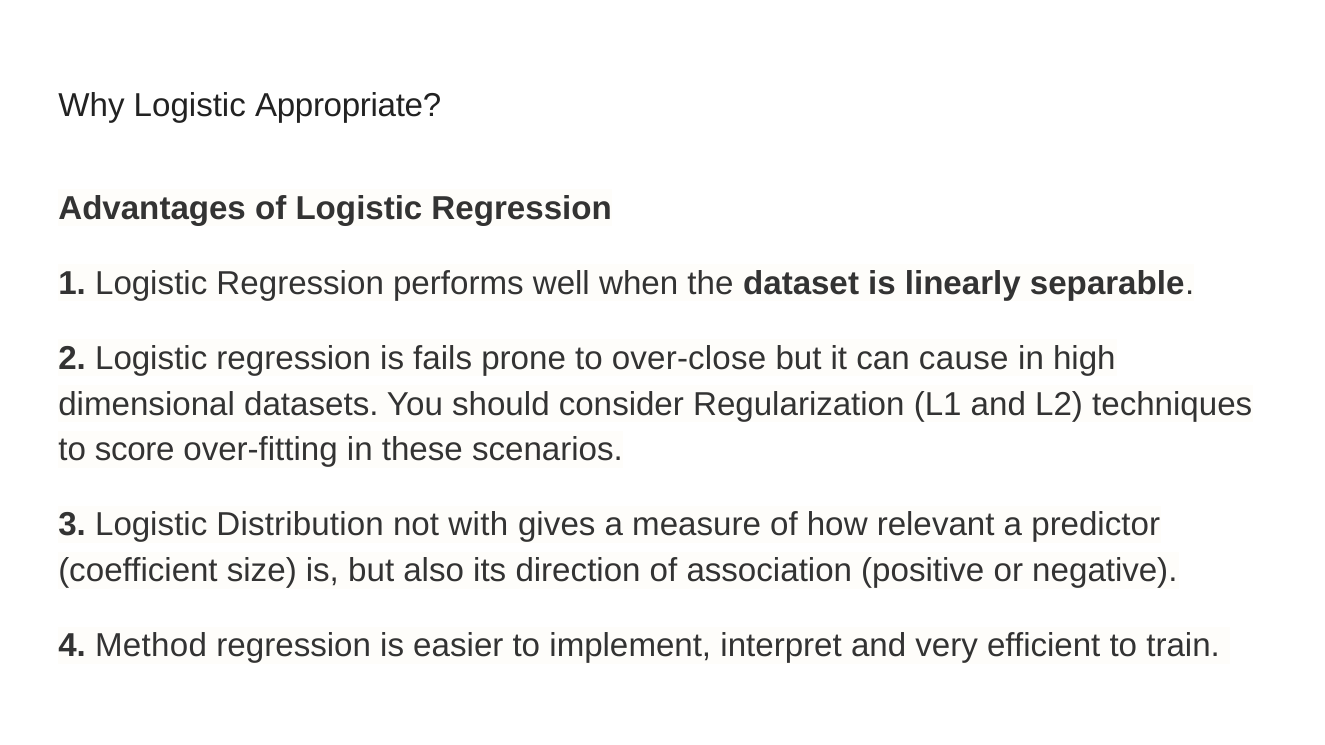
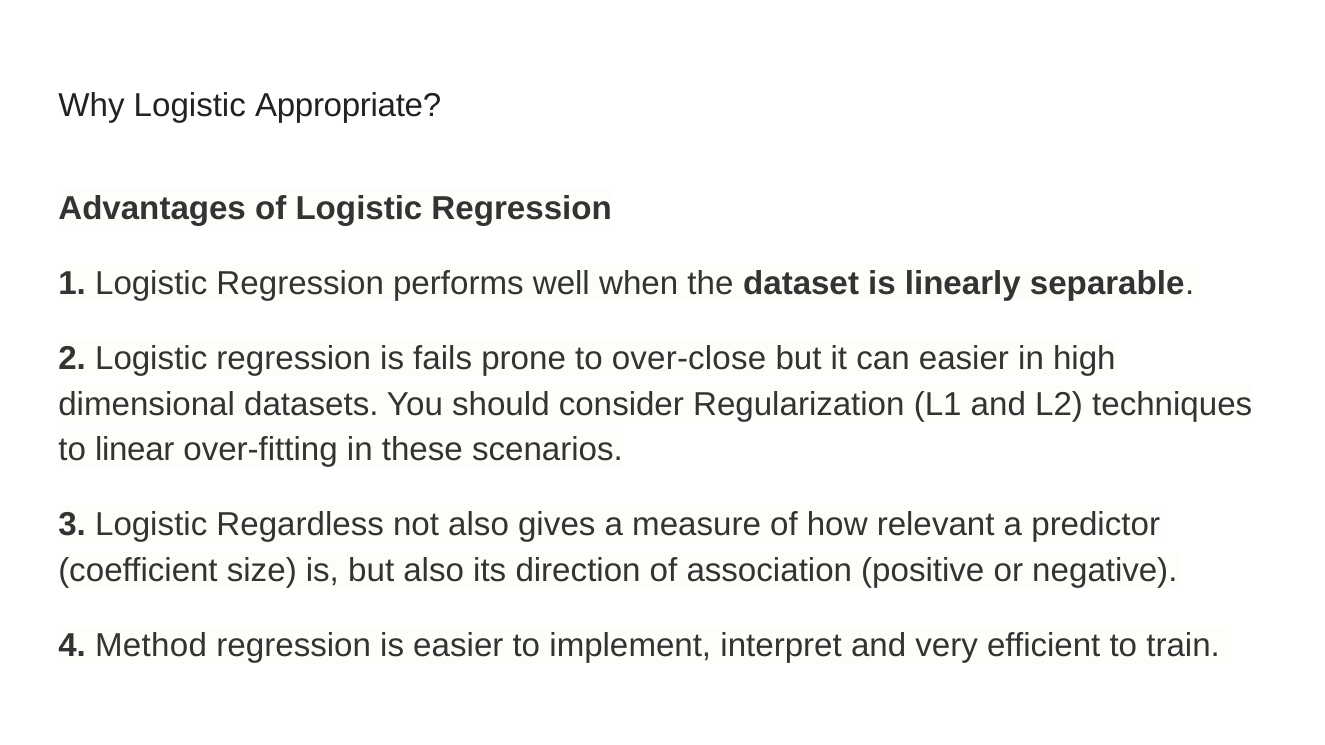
can cause: cause -> easier (964, 359)
score: score -> linear (135, 450)
Distribution: Distribution -> Regardless (300, 525)
not with: with -> also (479, 525)
